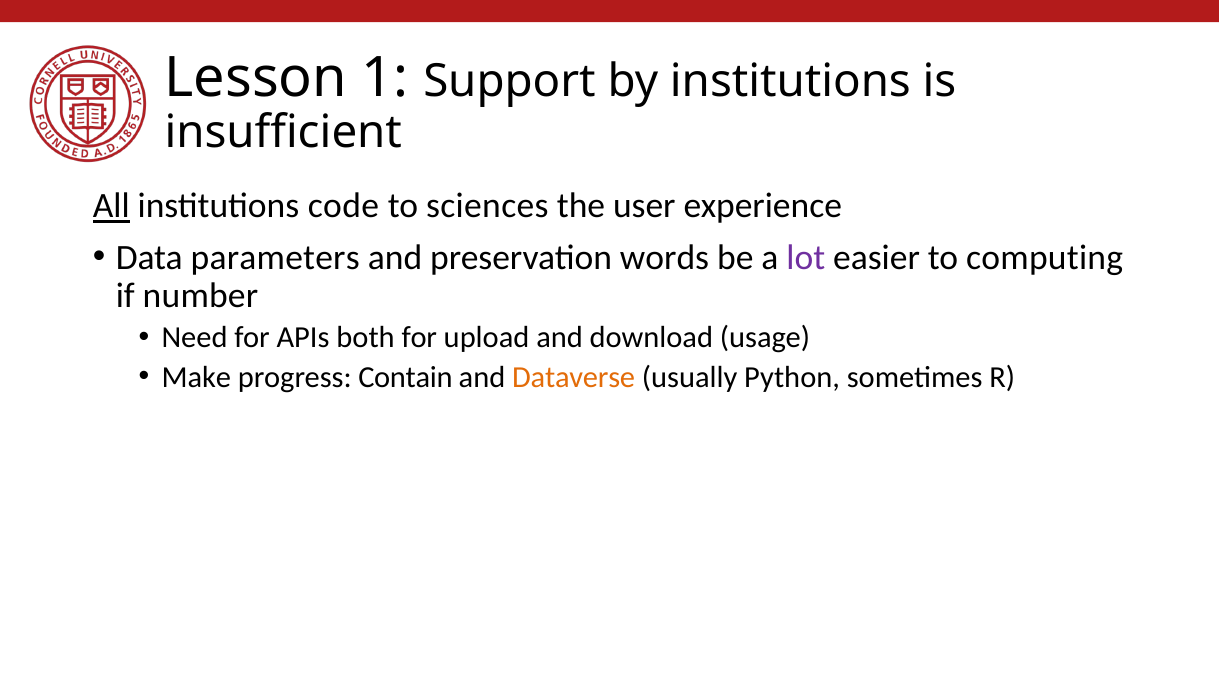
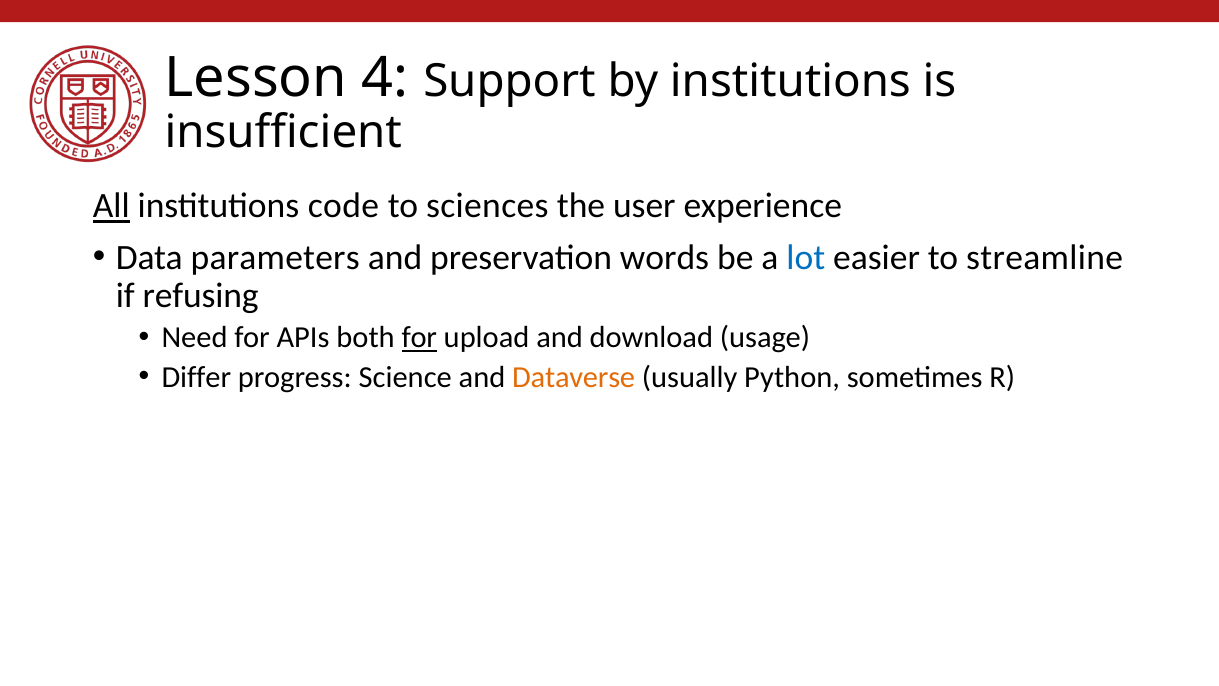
1: 1 -> 4 (385, 78)
lot colour: purple -> blue (806, 257)
computing: computing -> streamline (1045, 257)
number: number -> refusing (201, 296)
for underline: none -> present (419, 338)
Make: Make -> Differ (196, 377)
Contain: Contain -> Science (405, 377)
